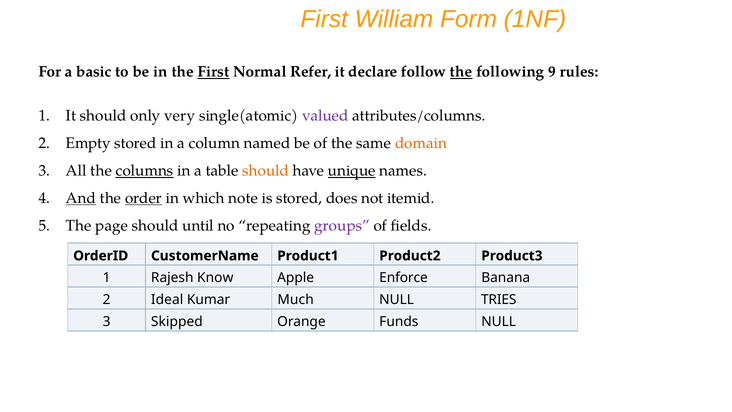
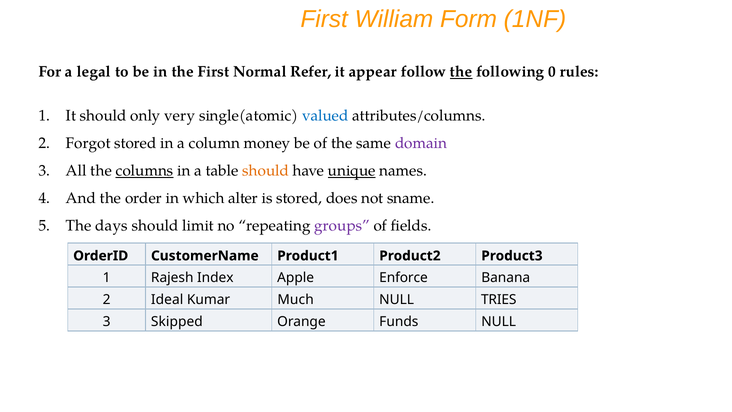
basic: basic -> legal (94, 72)
First underline: present -> none (213, 72)
declare: declare -> appear (373, 72)
9: 9 -> 0 (552, 72)
valued colour: purple -> blue (325, 116)
Empty: Empty -> Forgot (88, 143)
named: named -> money (267, 143)
domain colour: orange -> purple (421, 143)
And underline: present -> none (81, 198)
order underline: present -> none (143, 198)
note: note -> alter (243, 198)
itemid: itemid -> sname (411, 198)
page: page -> days (112, 226)
until: until -> limit (198, 226)
Know: Know -> Index (215, 278)
